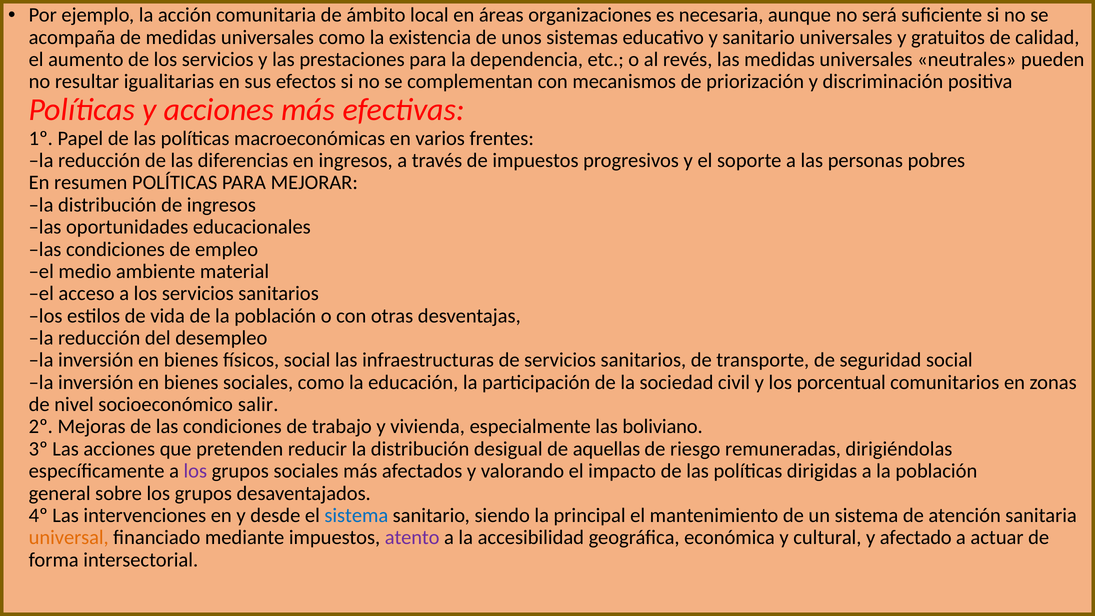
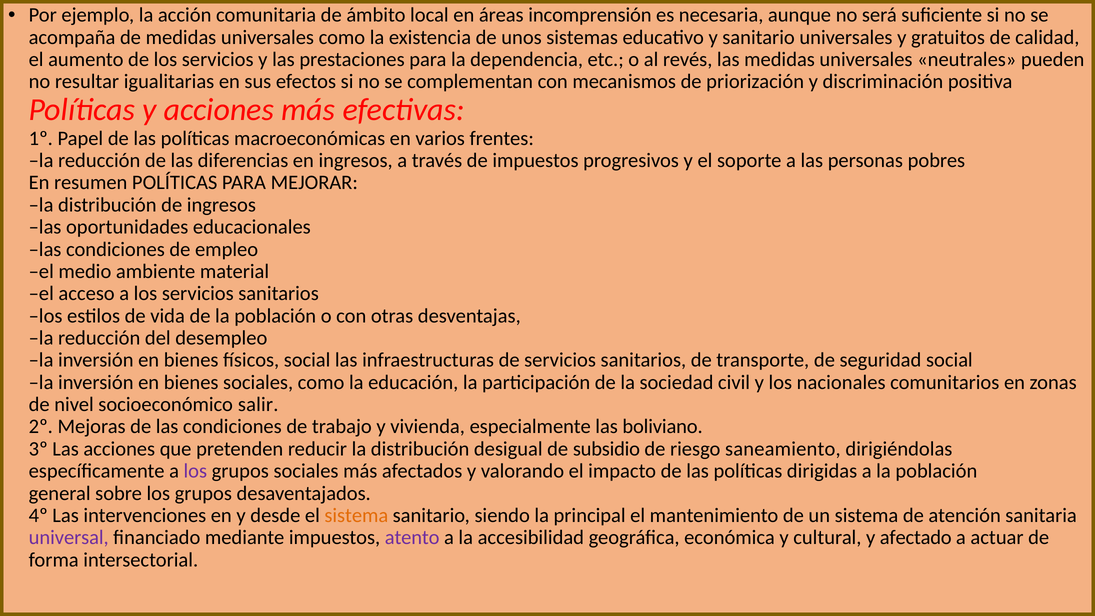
organizaciones: organizaciones -> incomprensión (590, 15)
porcentual: porcentual -> nacionales (841, 382)
aquellas: aquellas -> subsidio (606, 449)
remuneradas: remuneradas -> saneamiento (783, 449)
sistema colour: blue -> orange (356, 515)
universal colour: orange -> purple (69, 538)
